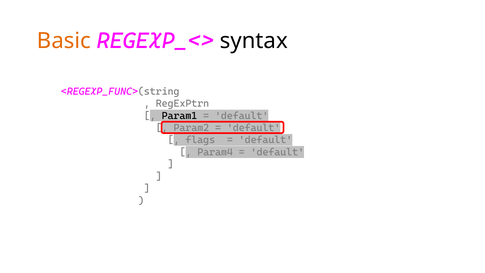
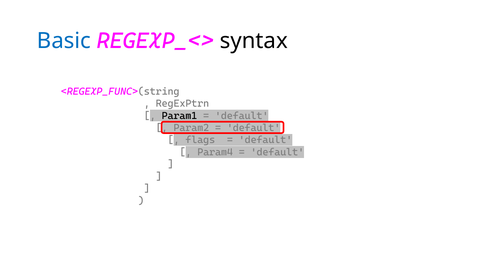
Basic colour: orange -> blue (64, 41)
